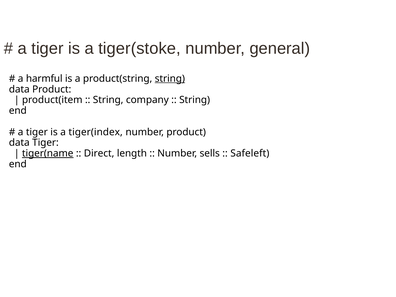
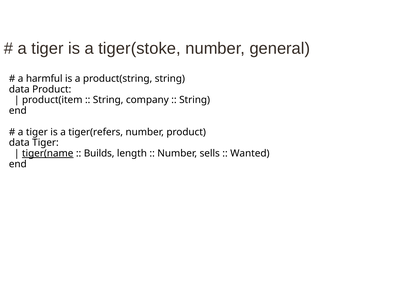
string underline: present -> none (170, 79)
tiger(index: tiger(index -> tiger(refers (96, 132)
Direct: Direct -> Builds (99, 153)
Safeleft: Safeleft -> Wanted (250, 153)
